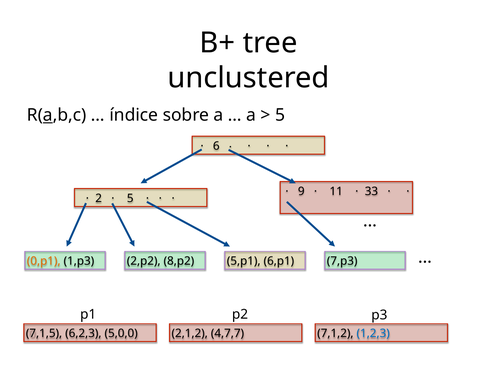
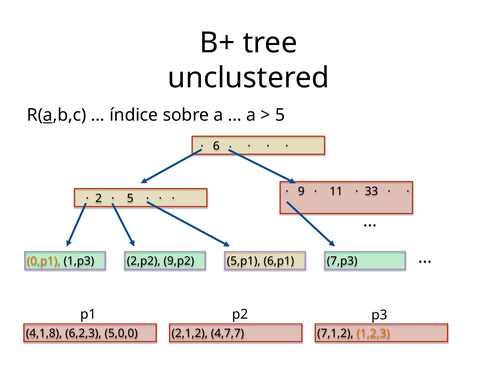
8,p2: 8,p2 -> 9,p2 (179, 261)
7,1,5: 7,1,5 -> 4,1,8 (44, 333)
1,2,3 colour: blue -> orange (373, 333)
